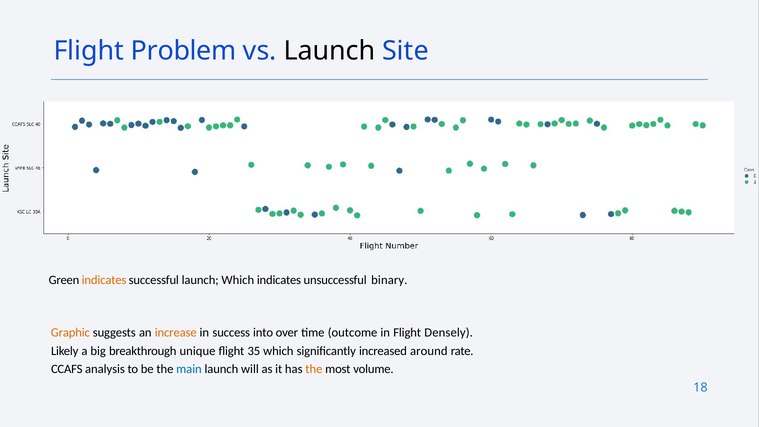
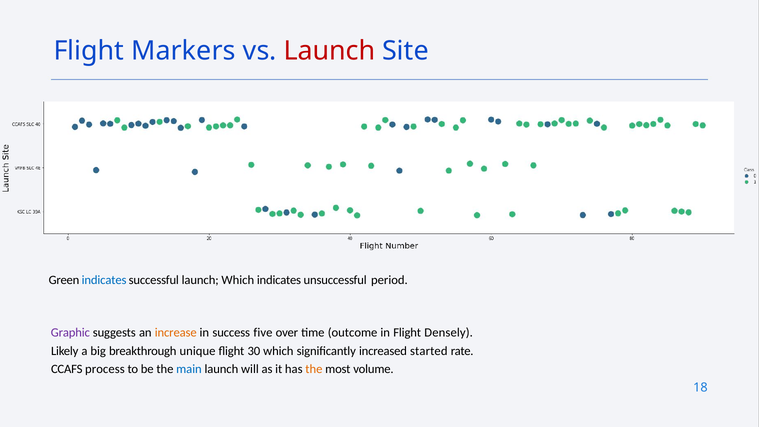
Problem: Problem -> Markers (183, 51)
Launch colour: black -> red (329, 51)
indicates colour: orange -> blue (104, 280)
binary: binary -> period (389, 280)
Graphic colour: orange -> purple (70, 333)
into: into -> five (263, 333)
35: 35 -> 30 (254, 351)
around: around -> started (429, 351)
analysis: analysis -> process (105, 369)
